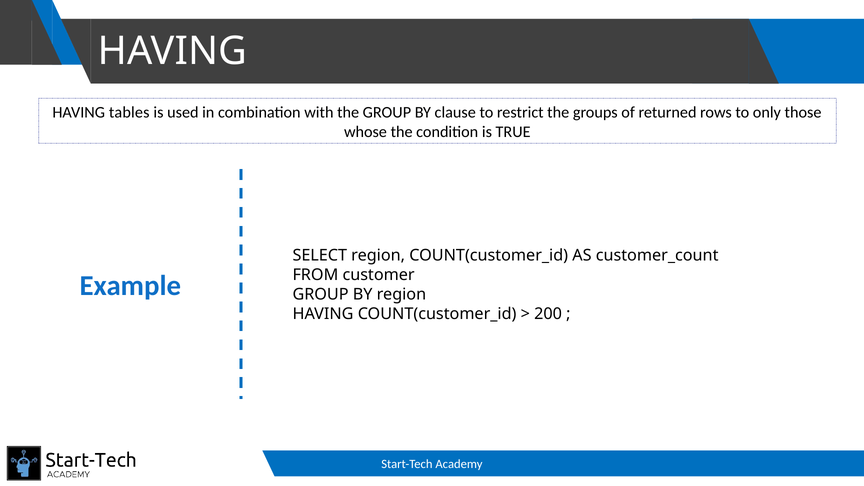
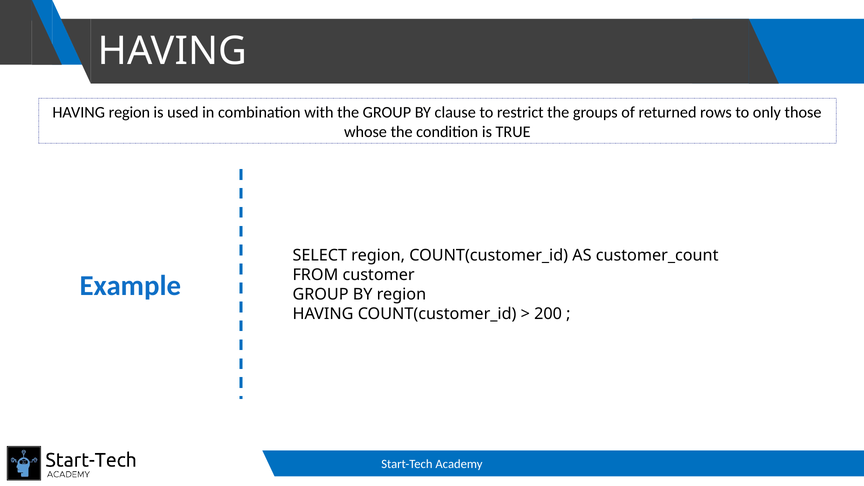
HAVING tables: tables -> region (129, 112)
